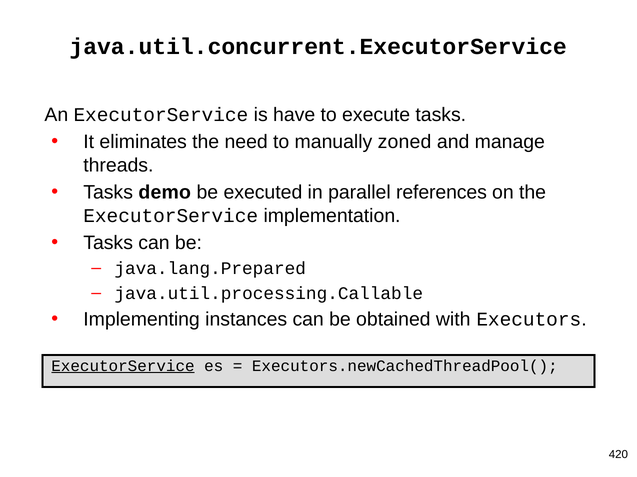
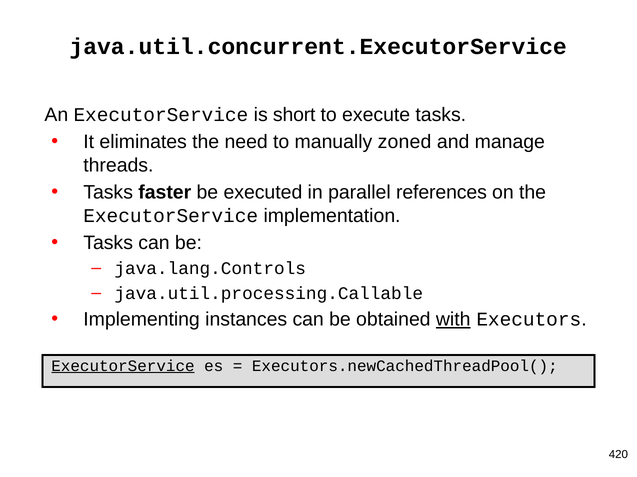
have: have -> short (294, 115)
demo: demo -> faster (165, 193)
java.lang.Prepared: java.lang.Prepared -> java.lang.Controls (210, 269)
with underline: none -> present (453, 320)
